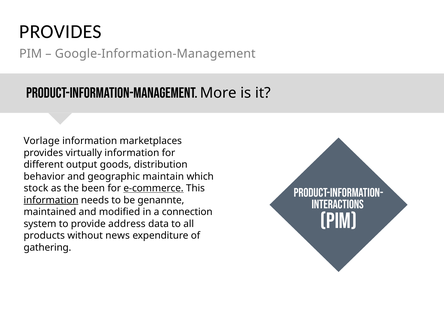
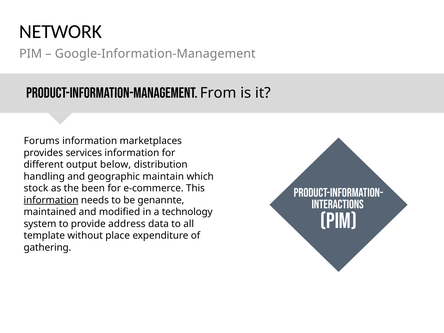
PROVIDES: PROVIDES -> NETWORK (61, 32)
More: More -> From (218, 93)
Vorlage: Vorlage -> Forums (42, 141)
virtually: virtually -> services (84, 153)
goods: goods -> below (116, 165)
behavior: behavior -> handling (44, 176)
e-commerce underline: present -> none (153, 188)
connection: connection -> technology (187, 212)
products: products -> template (44, 236)
news: news -> place (118, 236)
